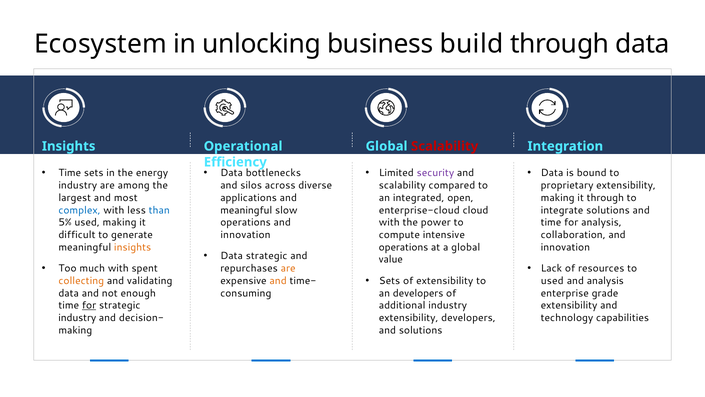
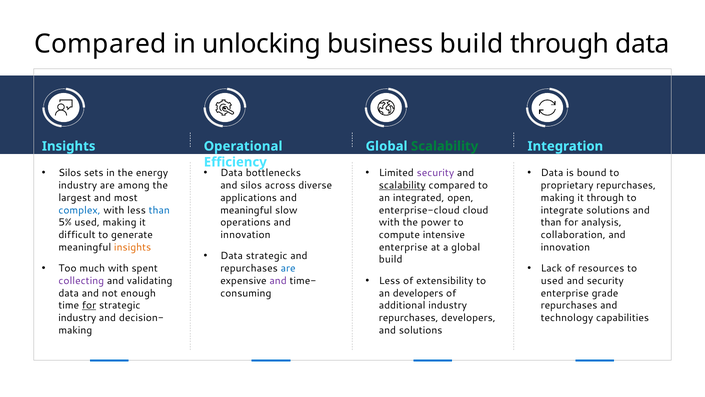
Ecosystem: Ecosystem -> Compared (100, 44)
Scalability colour: red -> green (445, 146)
Time: Time -> Silos (70, 173)
scalability underline: none -> present (402, 185)
proprietary extensibility: extensibility -> repurchases (626, 185)
time: time -> than (551, 222)
operations: operations -> enterprise (403, 247)
value: value -> build (391, 259)
are colour: orange -> blue (288, 268)
Sets: Sets -> Less (390, 280)
collecting colour: orange -> purple (81, 280)
and colour: orange -> purple (278, 280)
and analysis: analysis -> security (605, 280)
extensibility: extensibility -> repurchases (569, 305)
extensibility: extensibility -> repurchases (409, 317)
